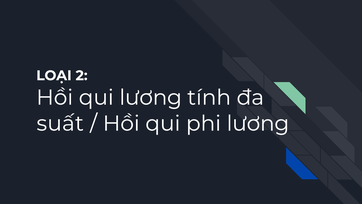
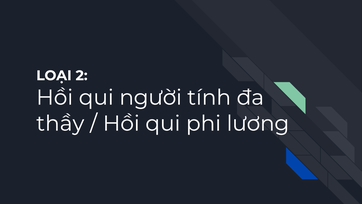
qui lương: lương -> người (151, 97)
suất: suất -> thầy (60, 123)
